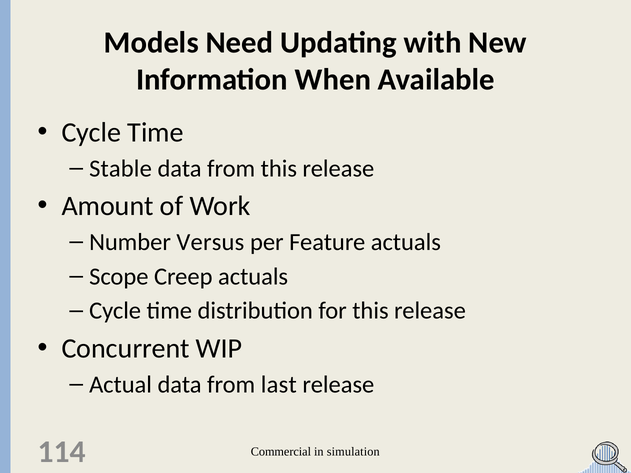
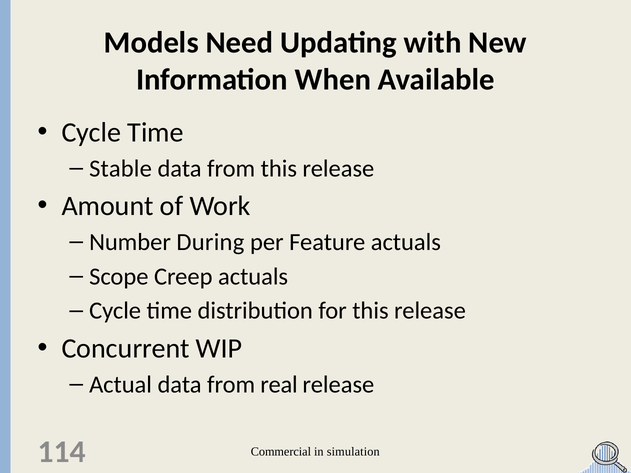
Versus: Versus -> During (210, 242)
last: last -> real (279, 385)
